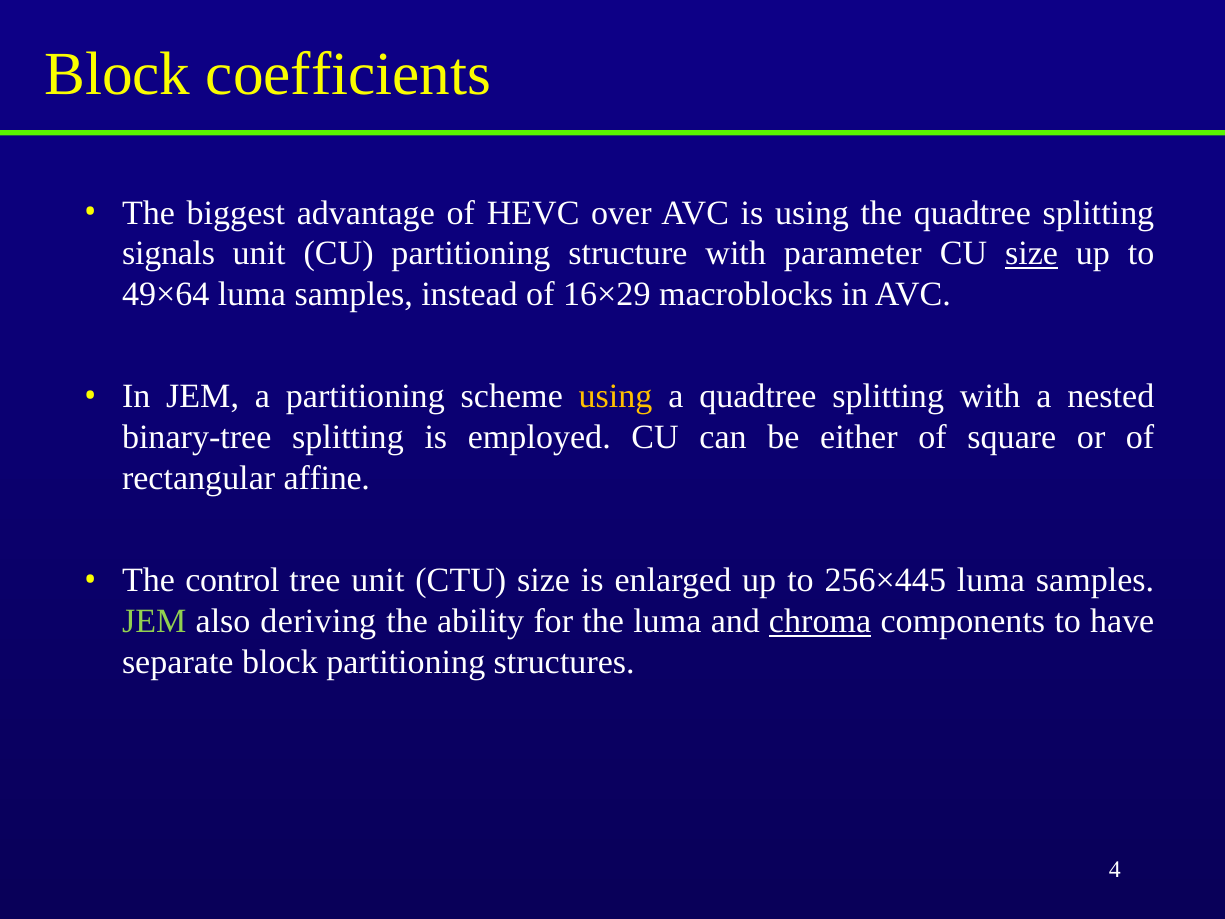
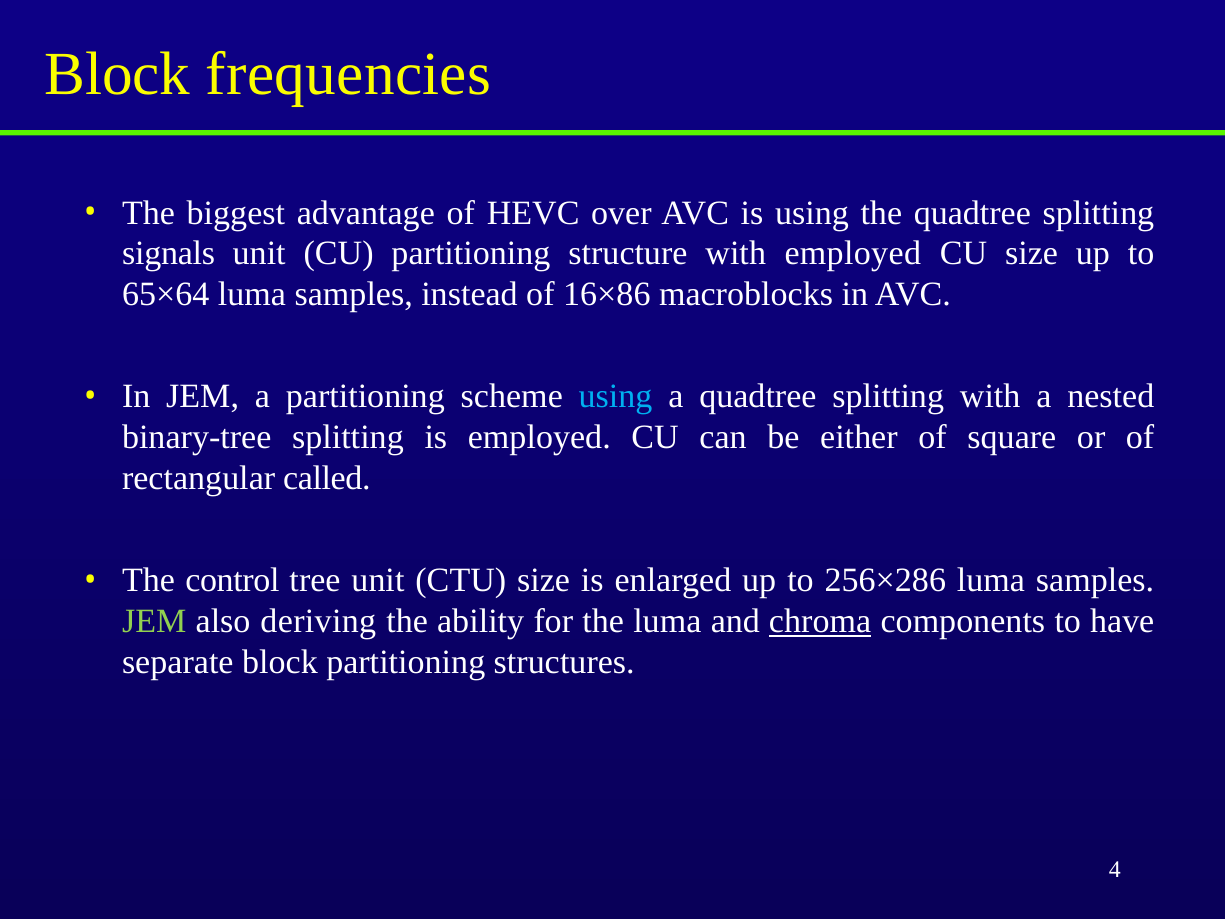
coefficients: coefficients -> frequencies (348, 74)
with parameter: parameter -> employed (853, 254)
size underline: present -> none (1032, 254)
49×64: 49×64 -> 65×64 (166, 294)
16×29: 16×29 -> 16×86 (607, 294)
using colour: yellow -> light blue (616, 397)
affine: affine -> called (327, 478)
256×445: 256×445 -> 256×286 (885, 580)
